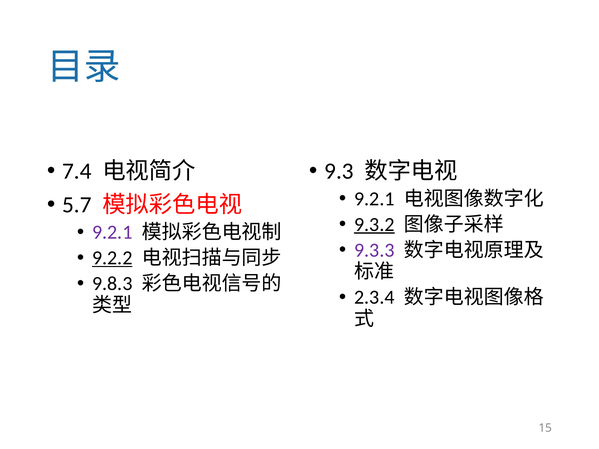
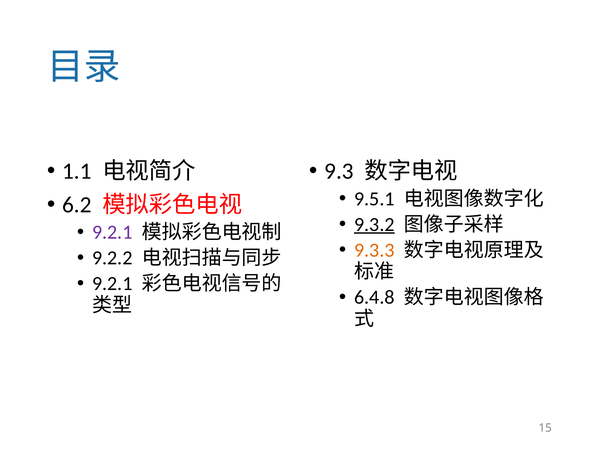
7.4: 7.4 -> 1.1 (77, 171)
9.2.1: 9.2.1 -> 9.5.1 (374, 199)
5.7: 5.7 -> 6.2 (77, 205)
9.3.3 colour: purple -> orange (374, 250)
9.2.2 underline: present -> none (112, 258)
9.8.3: 9.8.3 -> 9.2.1 (112, 284)
2.3.4: 2.3.4 -> 6.4.8 (374, 298)
